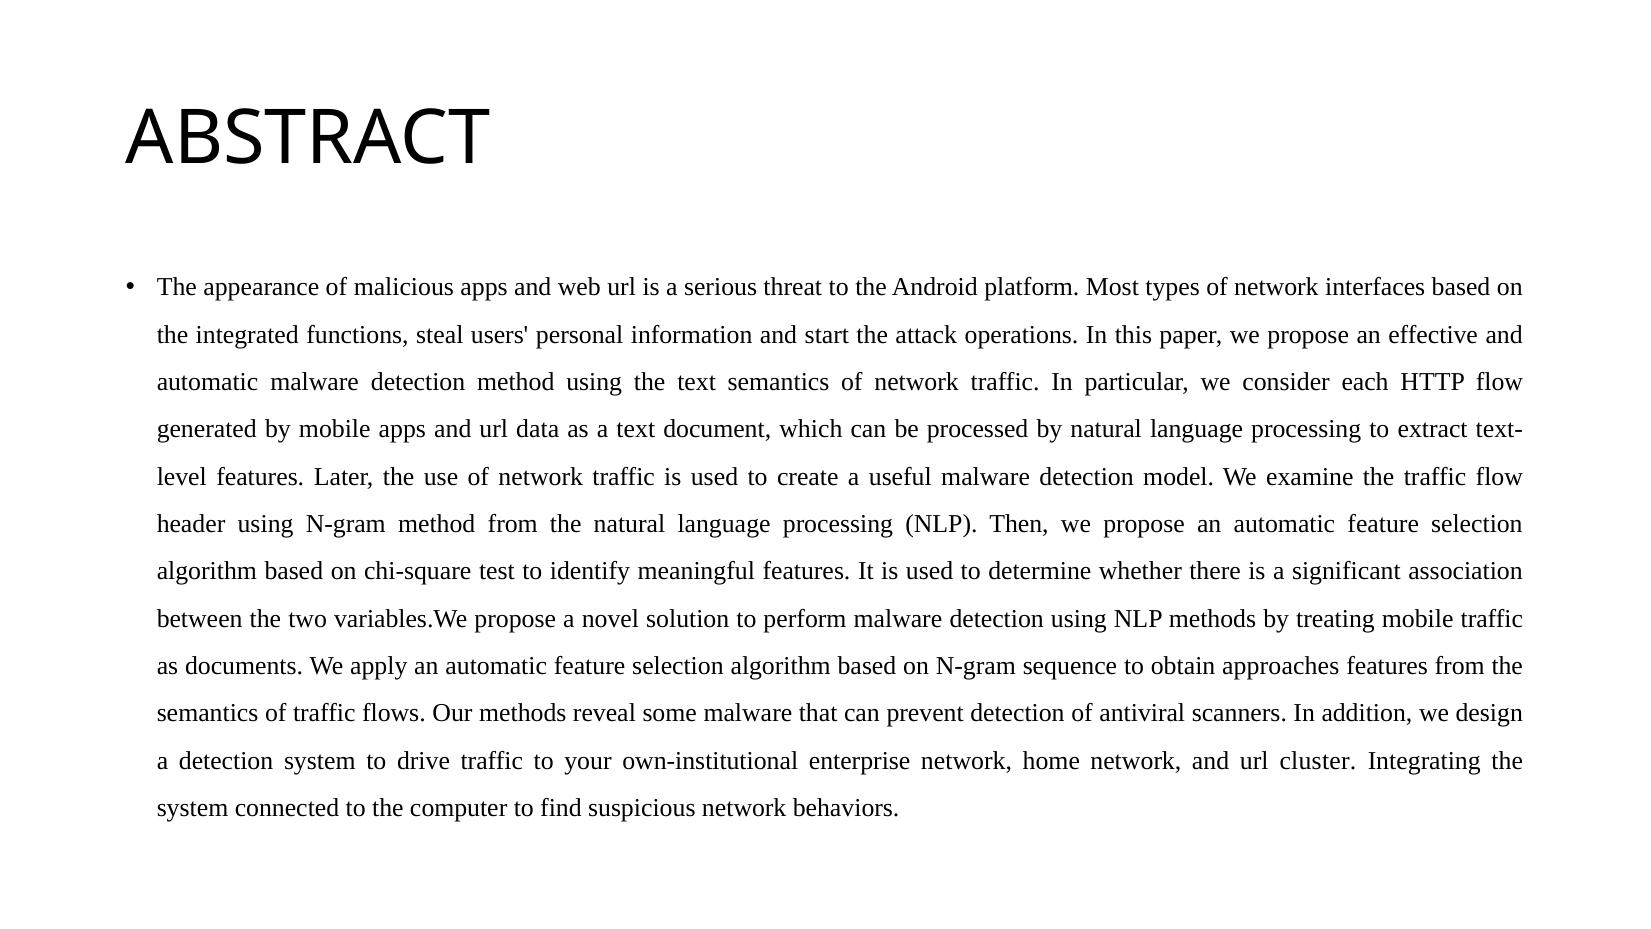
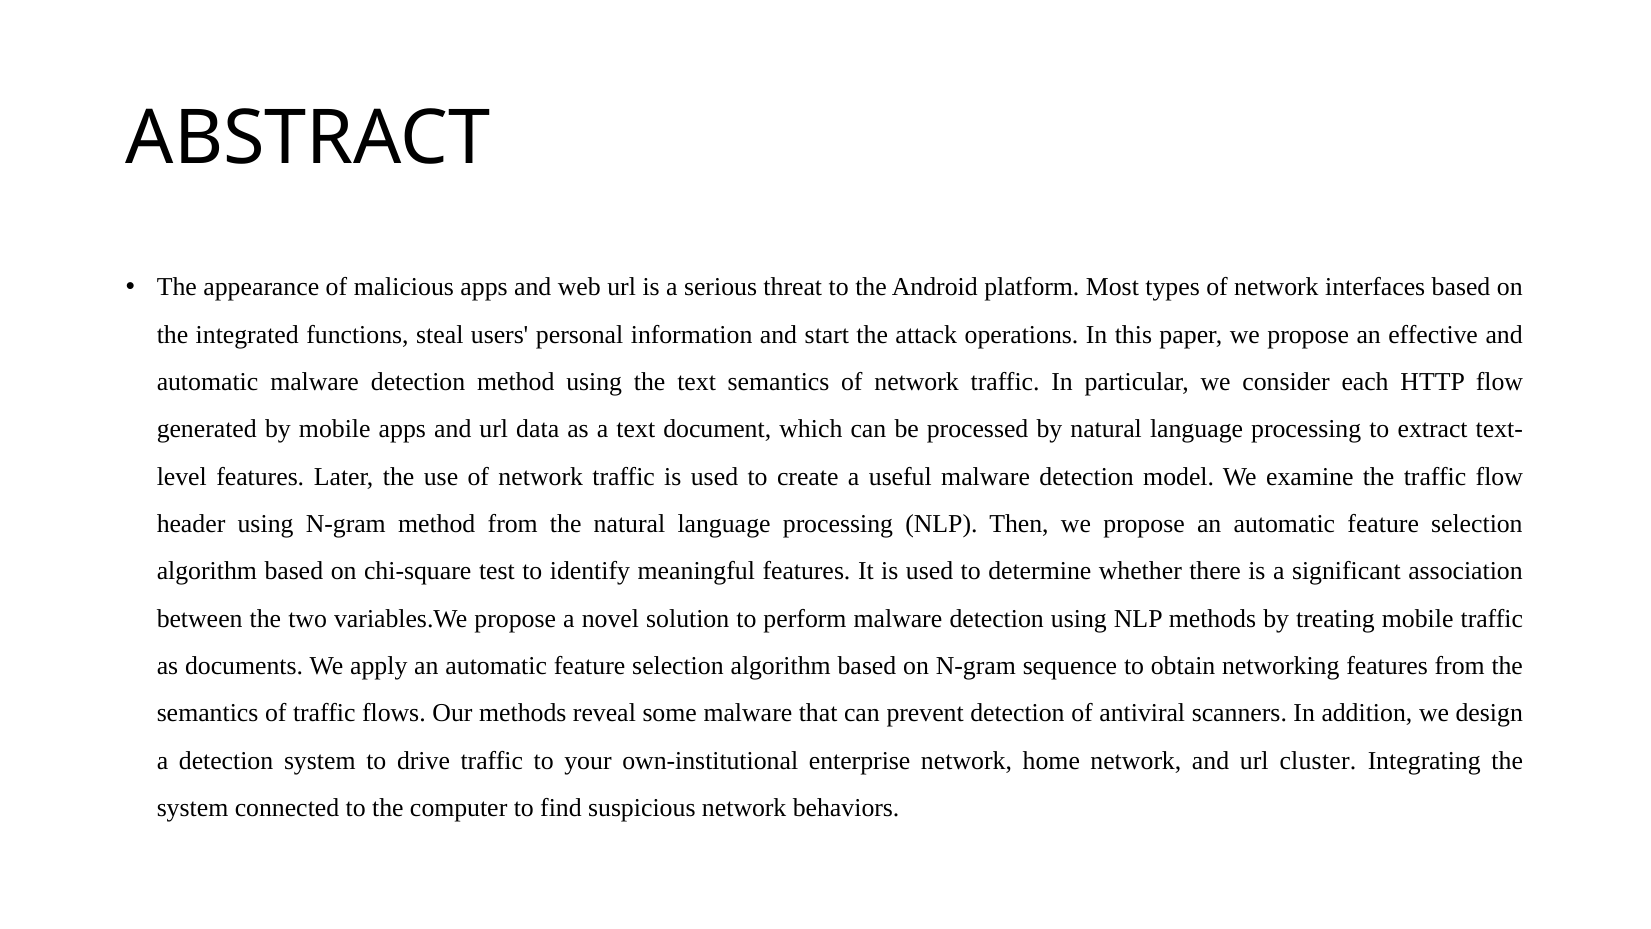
approaches: approaches -> networking (1281, 666)
